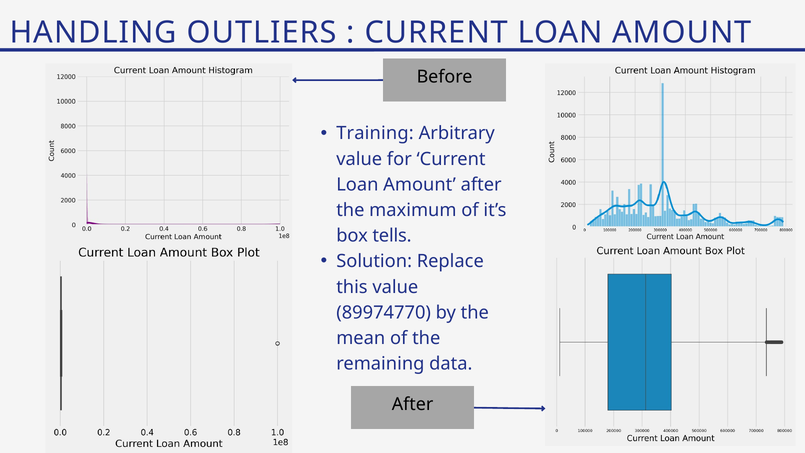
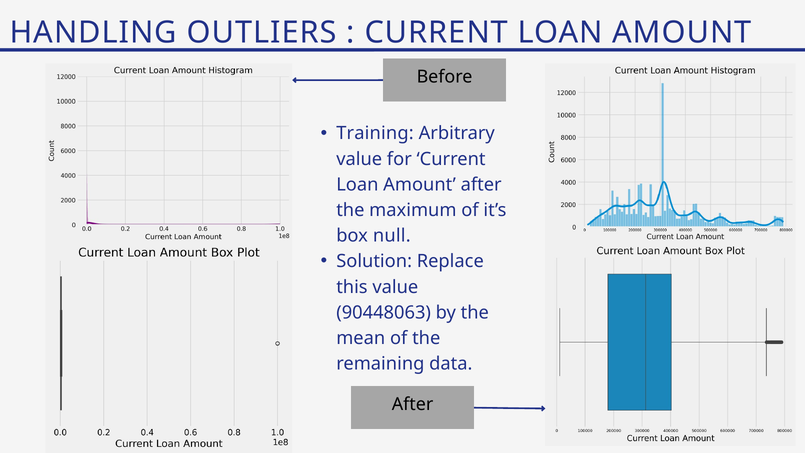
tells: tells -> null (392, 236)
89974770: 89974770 -> 90448063 (384, 312)
